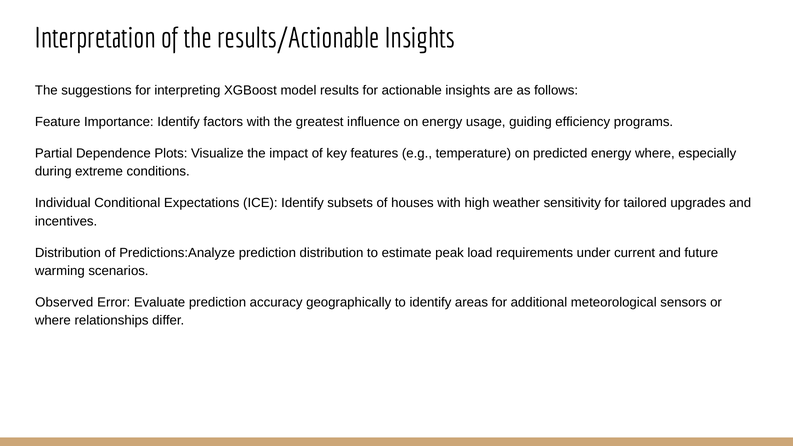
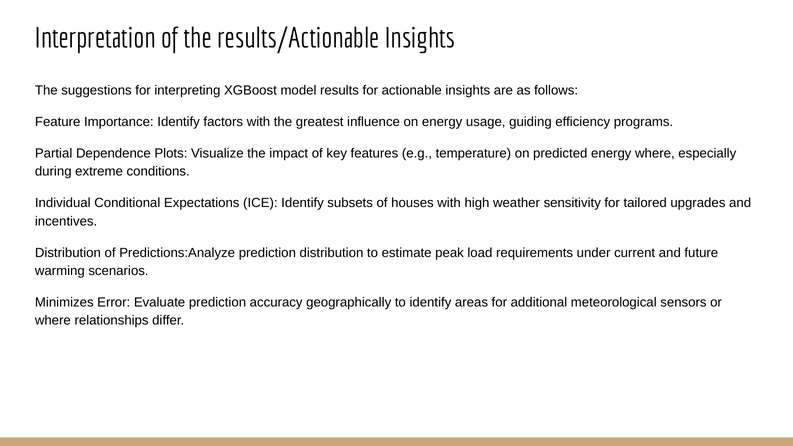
Observed: Observed -> Minimizes (64, 302)
